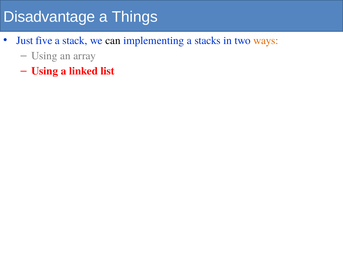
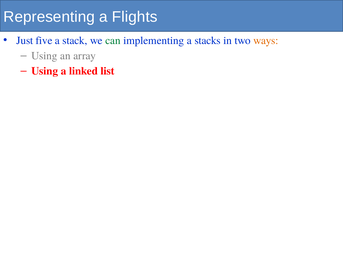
Disadvantage: Disadvantage -> Representing (49, 17)
Things: Things -> Flights (135, 17)
can colour: black -> green (113, 40)
